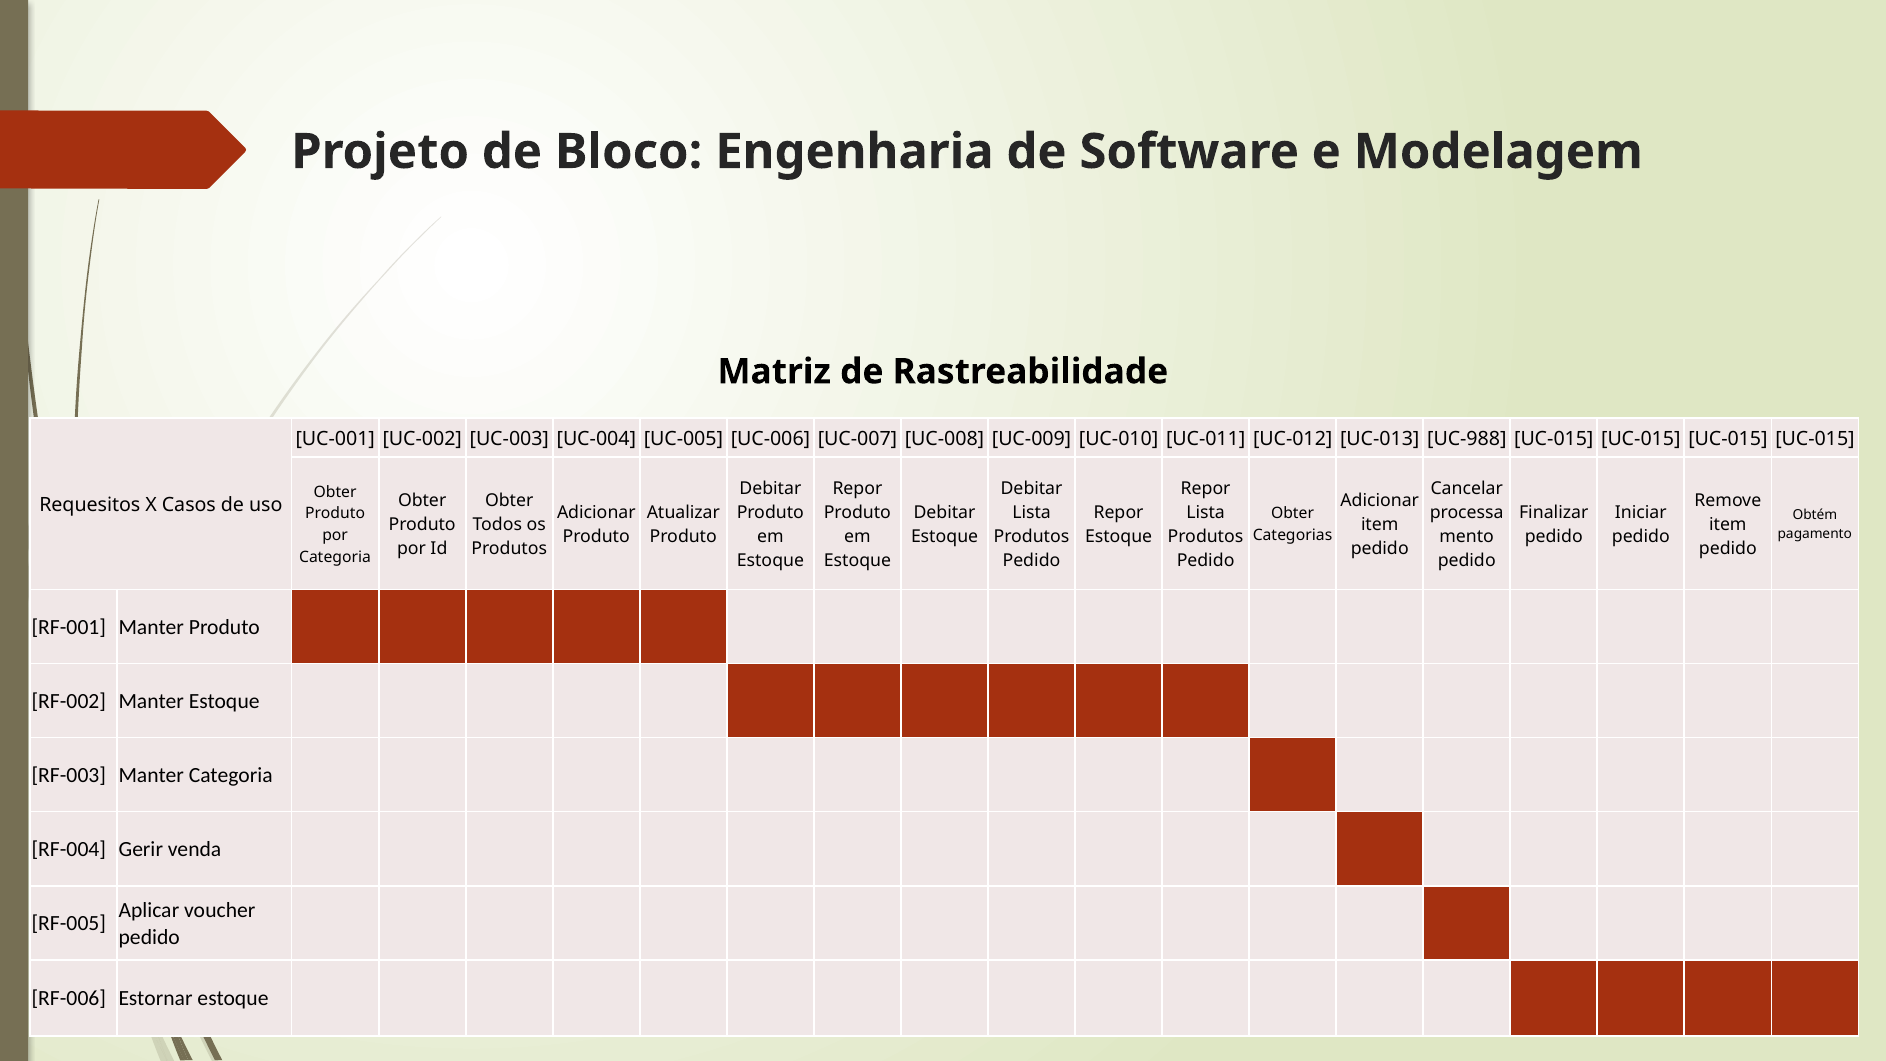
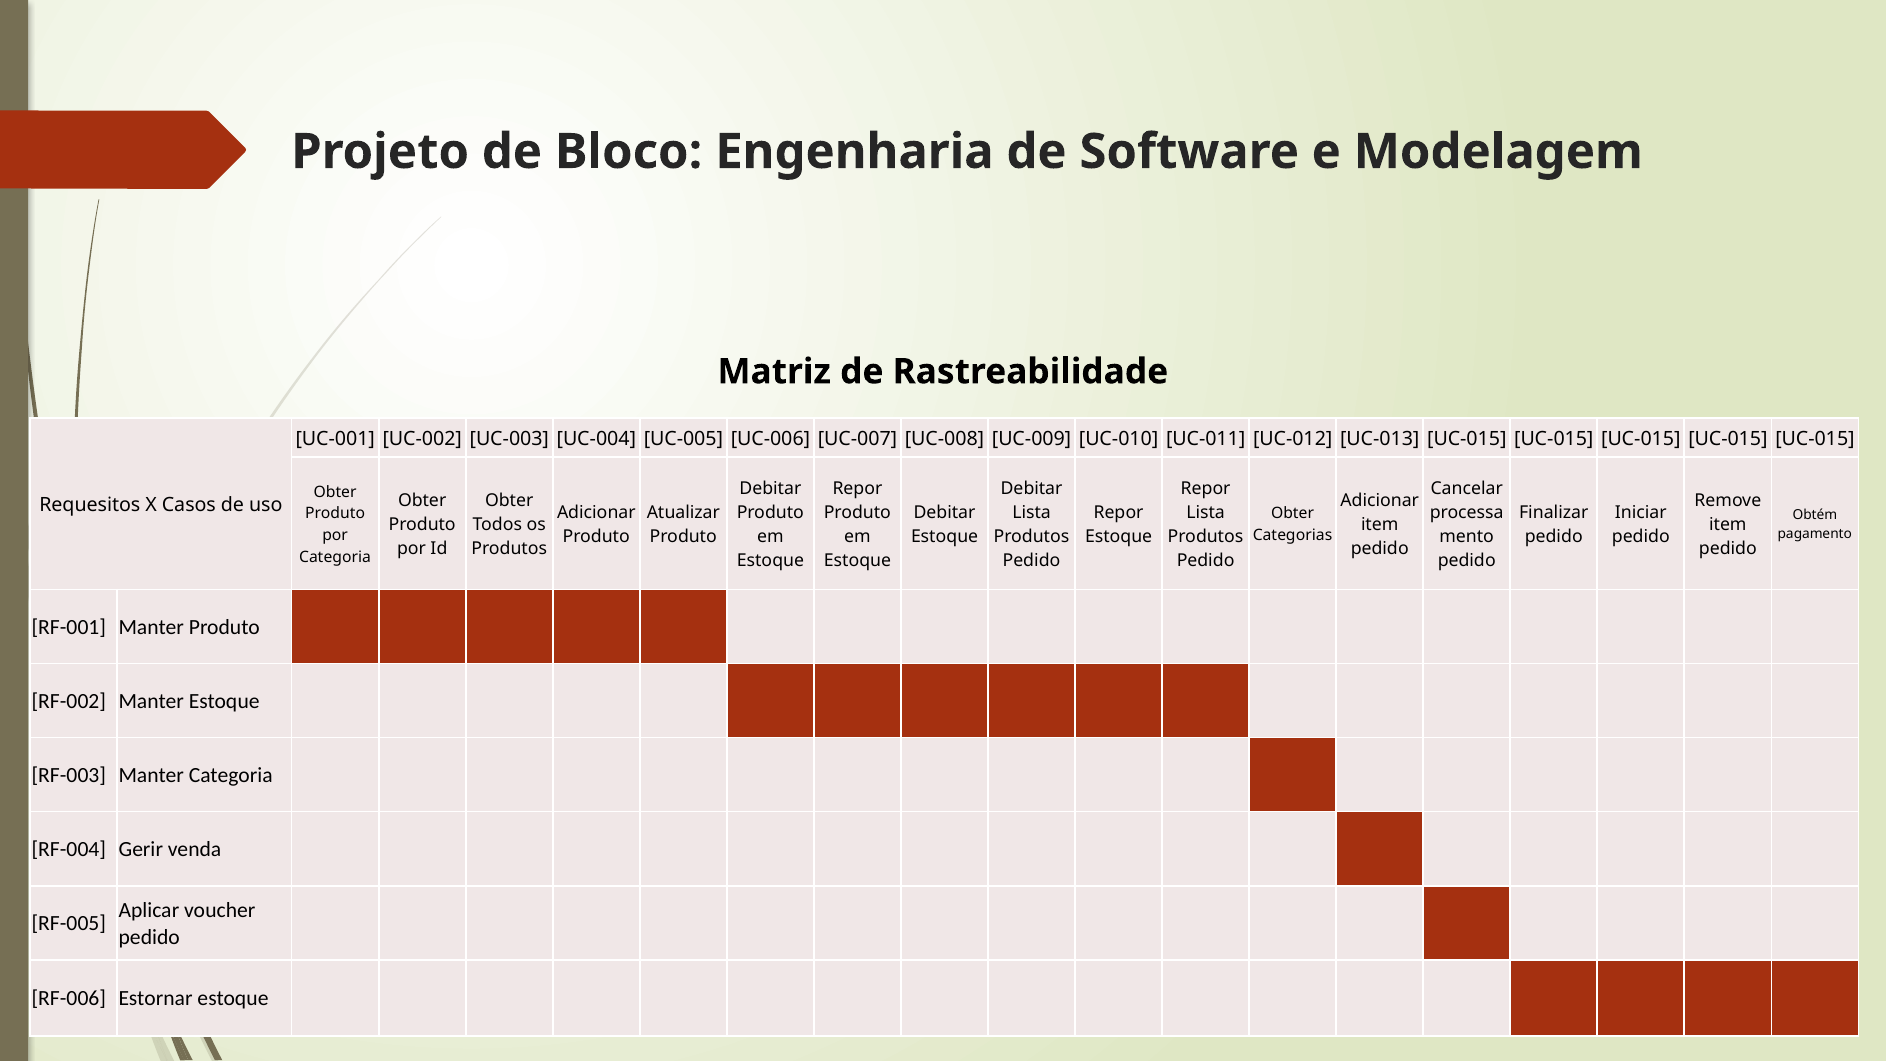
UC-013 UC-988: UC-988 -> UC-015 (1467, 439)
